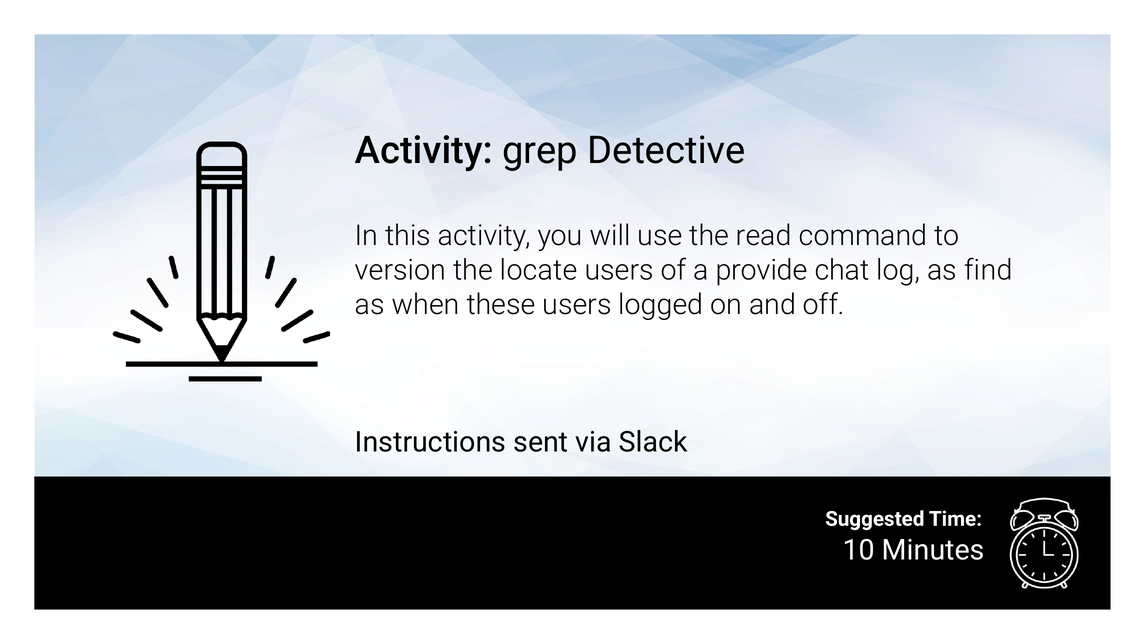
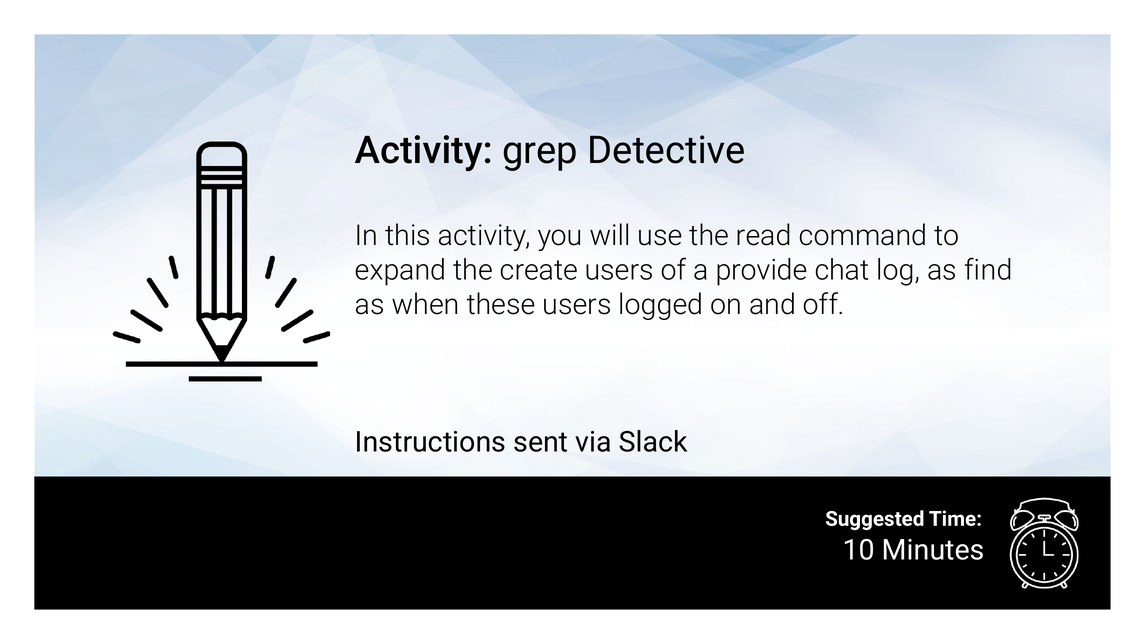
version: version -> expand (401, 270)
locate: locate -> create (539, 270)
